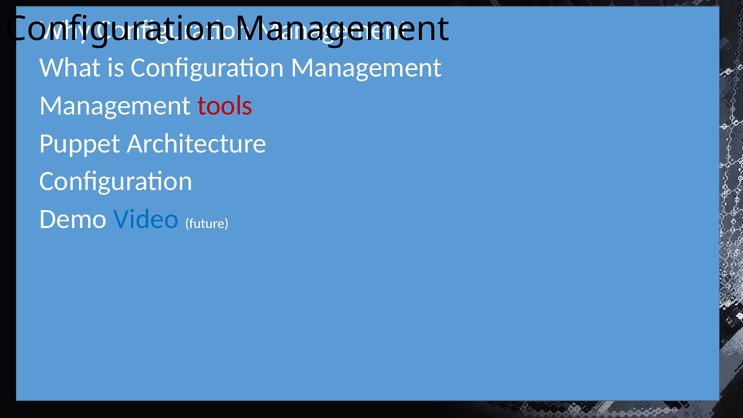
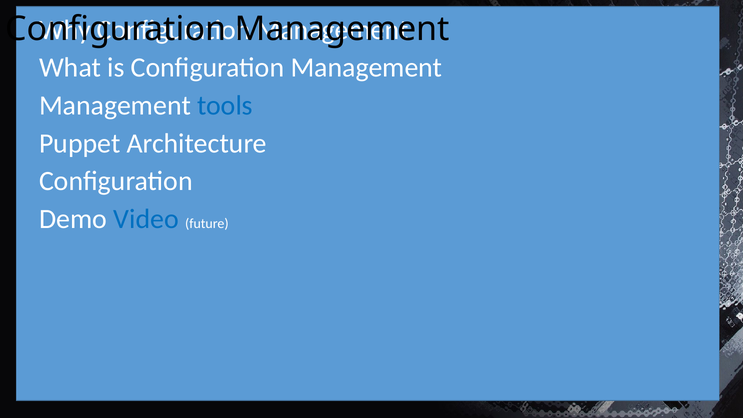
tools colour: red -> blue (225, 106)
